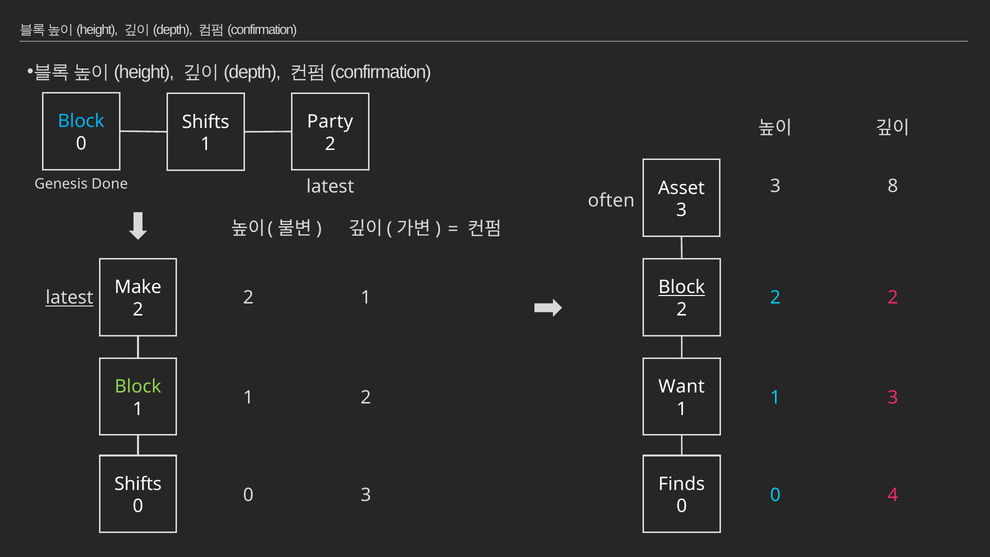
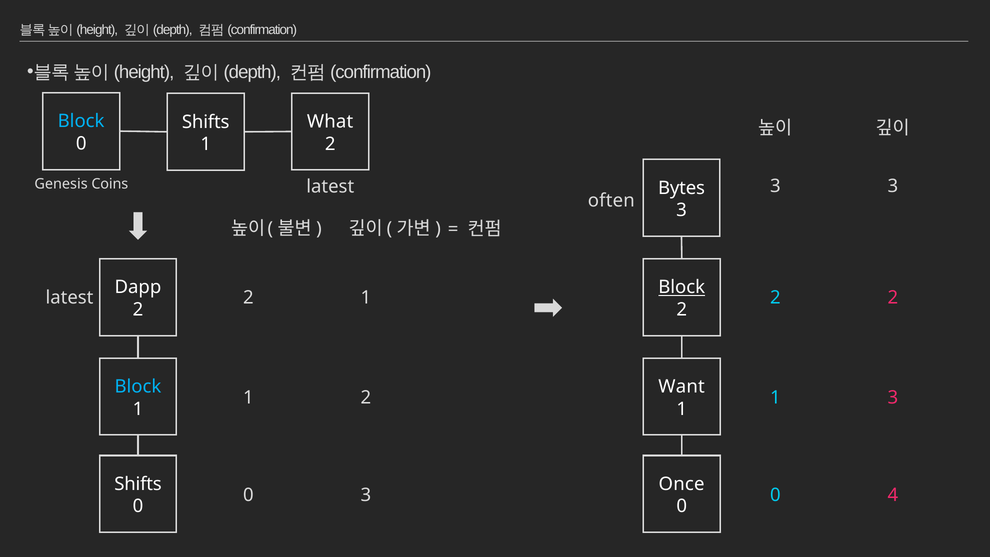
Party: Party -> What (330, 122)
Done: Done -> Coins (110, 184)
3 8: 8 -> 3 (893, 186)
Asset: Asset -> Bytes (681, 188)
Make: Make -> Dapp (138, 287)
latest underline: present -> none (69, 298)
Block colour: light green -> light blue (138, 387)
Finds: Finds -> Once (682, 484)
